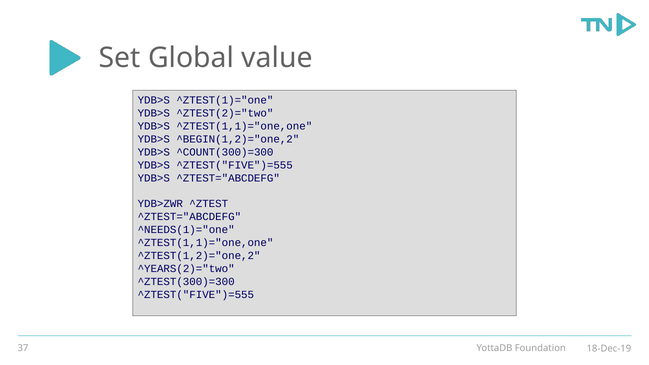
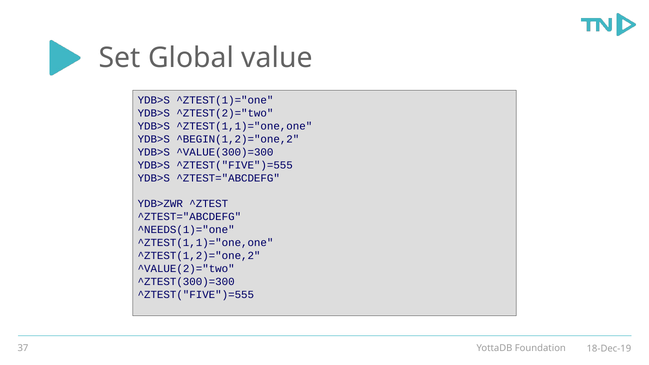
^COUNT(300)=300: ^COUNT(300)=300 -> ^VALUE(300)=300 (225, 152)
^YEARS(2)="two: ^YEARS(2)="two -> ^VALUE(2)="two (186, 269)
